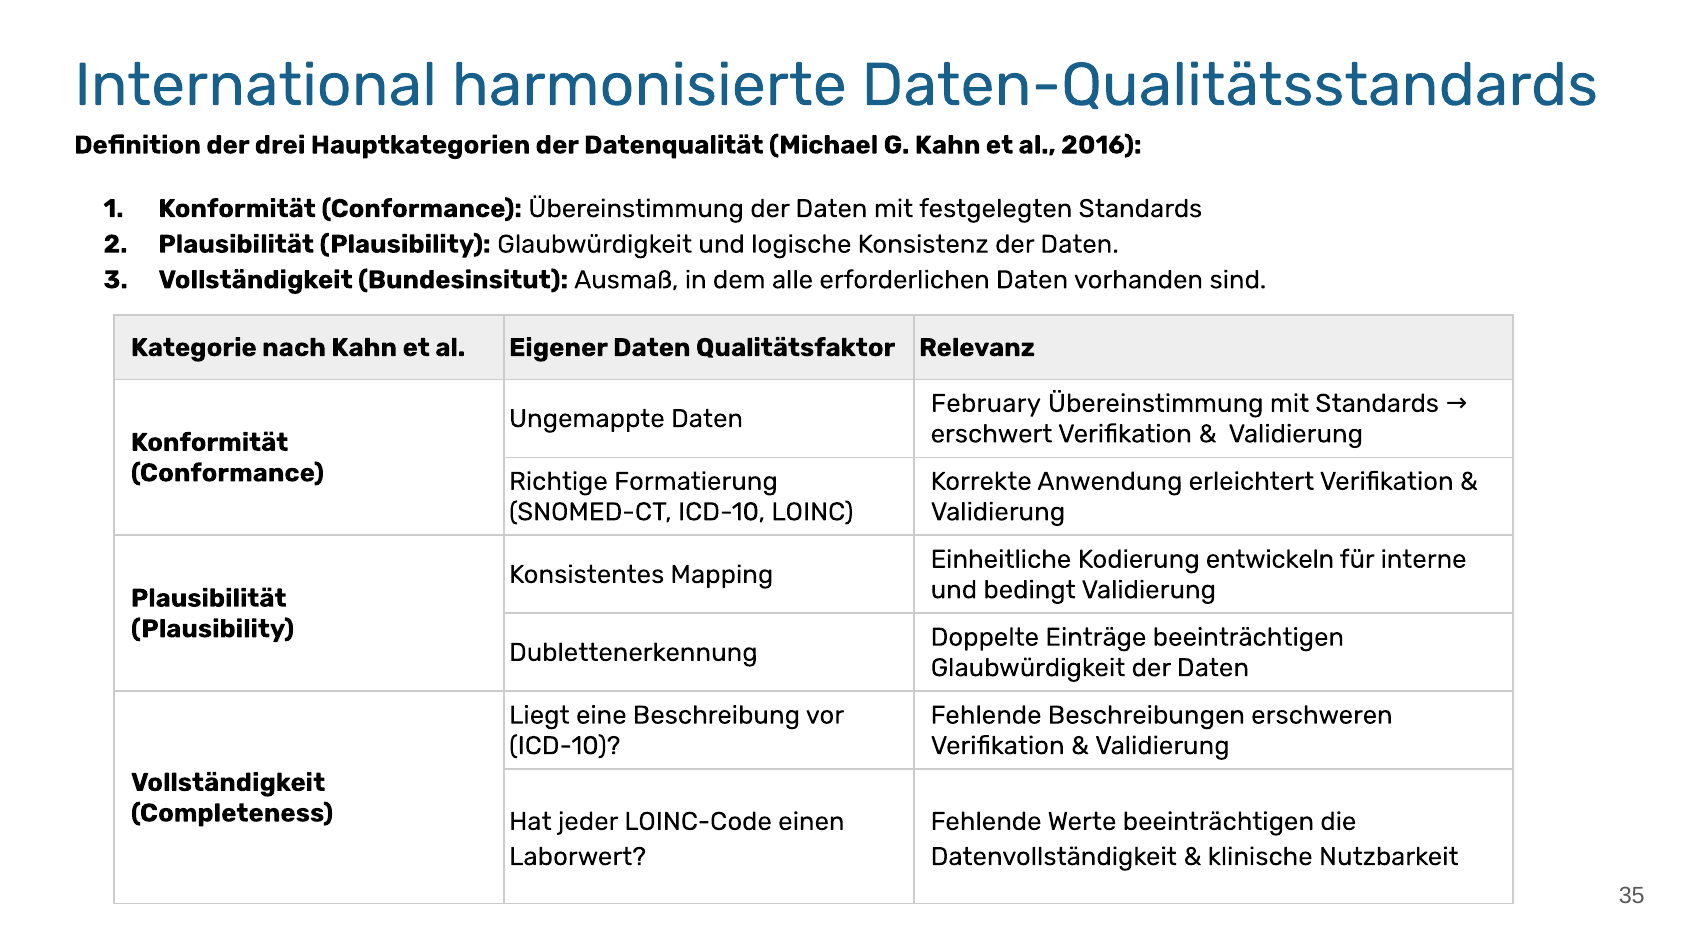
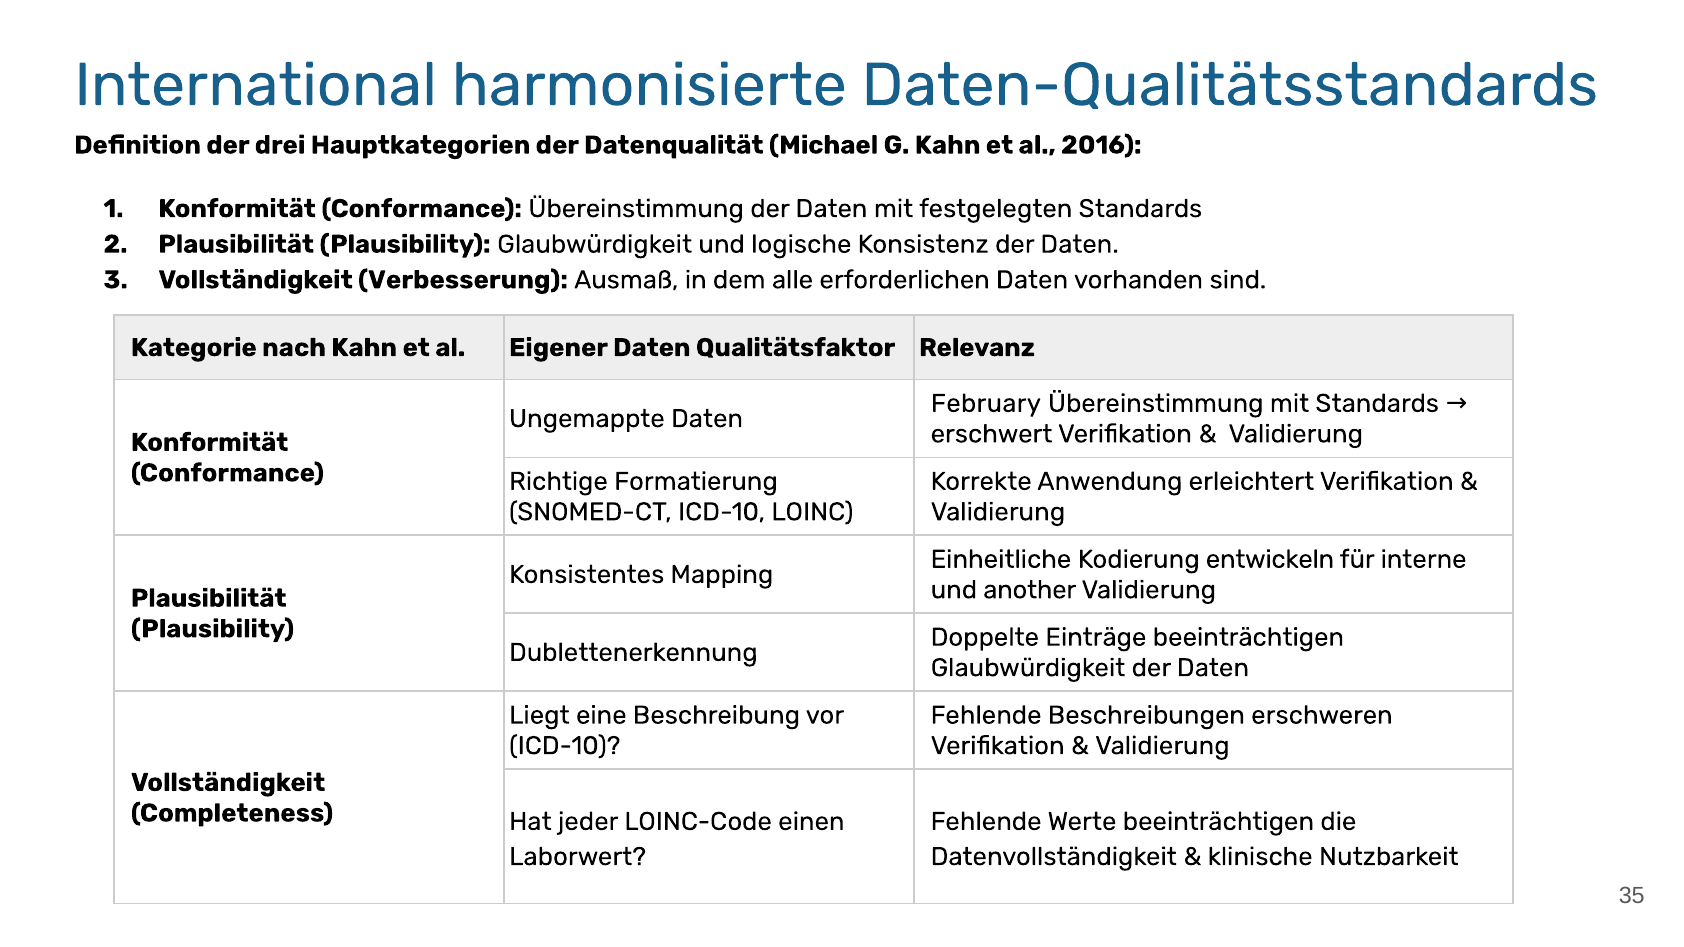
Bundesinsitut: Bundesinsitut -> Verbesserung (463, 280)
bedingt: bedingt -> another (1030, 590)
